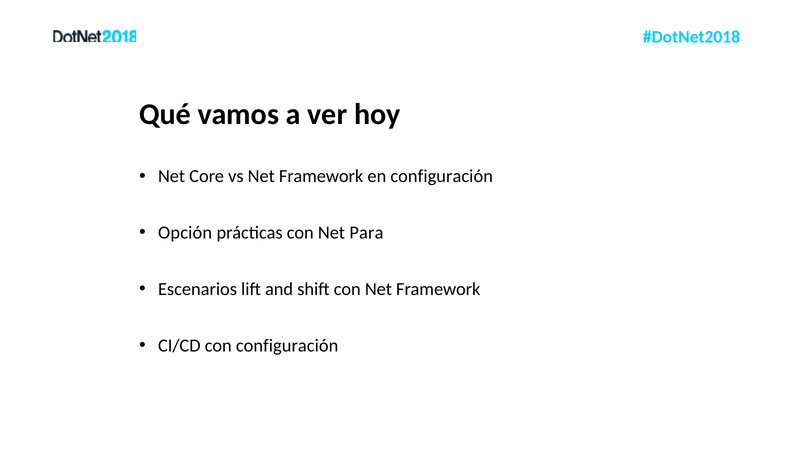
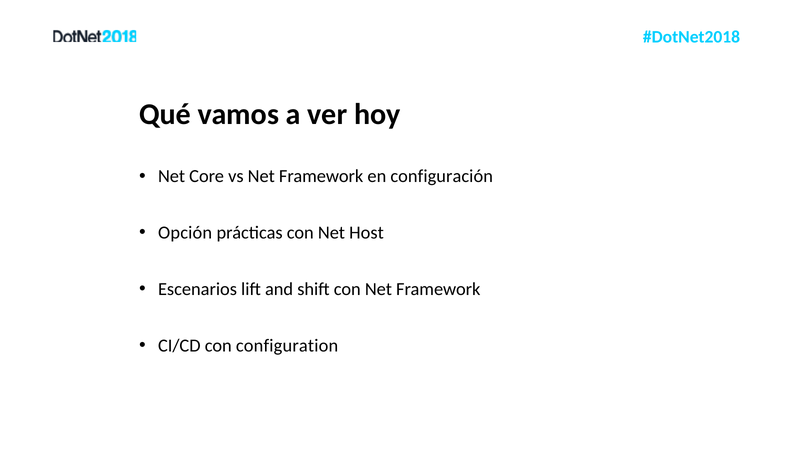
Para: Para -> Host (367, 233)
con configuración: configuración -> configuration (287, 346)
